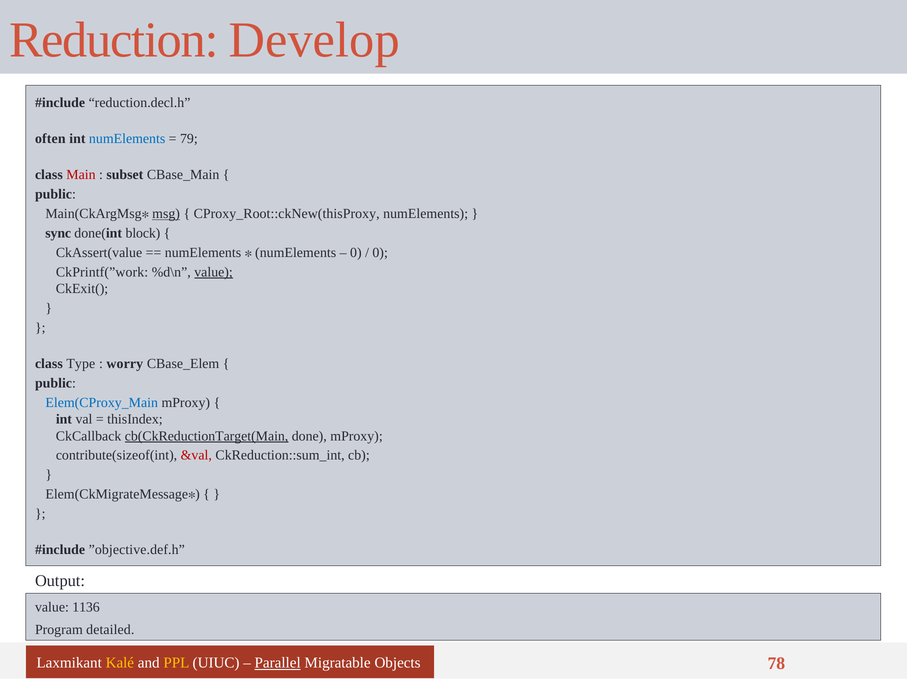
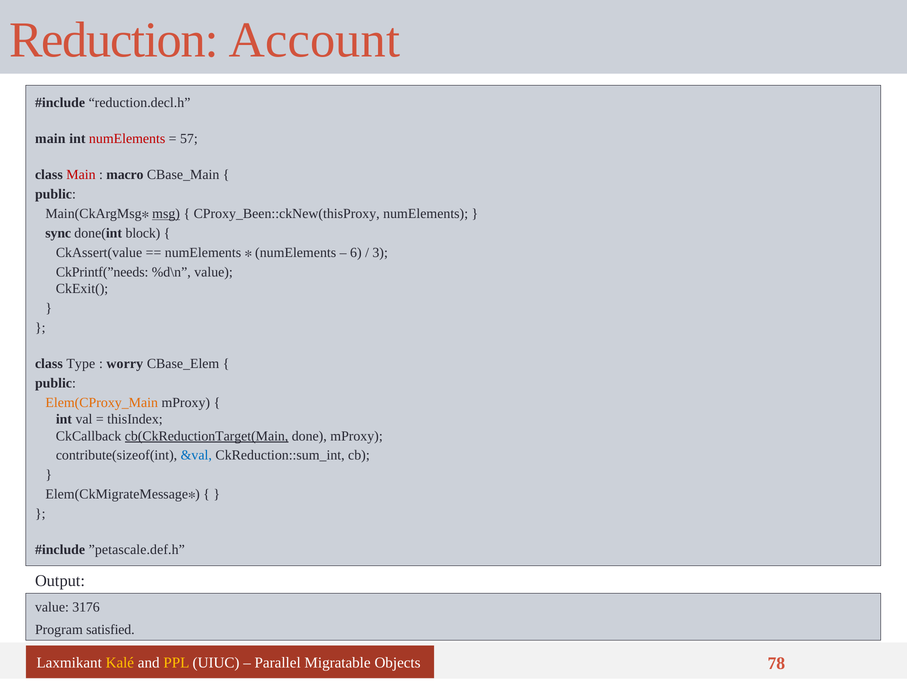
Develop: Develop -> Account (314, 40)
often: often -> main (50, 139)
numElements colour: blue -> red (127, 139)
79: 79 -> 57 (189, 139)
subset: subset -> macro (125, 175)
CProxy_Root::ckNew(thisProxy: CProxy_Root::ckNew(thisProxy -> CProxy_Been::ckNew(thisProxy (287, 214)
0: 0 -> 6 (356, 252)
0: 0 -> 3 (380, 252)
CkPrintf(”work: CkPrintf(”work -> CkPrintf(”needs (102, 272)
value underline: present -> none (214, 272)
Elem(CProxy_Main colour: blue -> orange (102, 402)
&val colour: red -> blue (196, 455)
”objective.def.h: ”objective.def.h -> ”petascale.def.h (137, 549)
1136: 1136 -> 3176 (86, 606)
detailed: detailed -> satisfied (110, 629)
Parallel underline: present -> none (278, 662)
